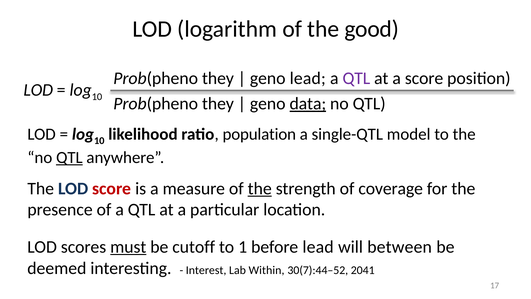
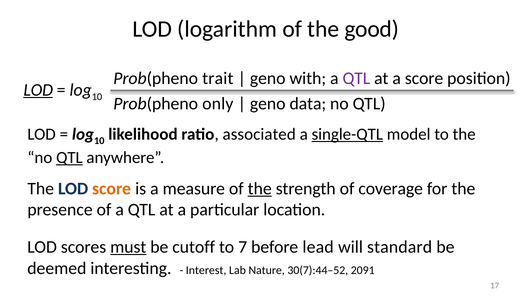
they: they -> trait (218, 78)
geno lead: lead -> with (308, 78)
LOD underline: none -> present (38, 90)
they: they -> only (218, 104)
data underline: present -> none (308, 104)
population: population -> associated (259, 134)
single-QTL underline: none -> present (347, 134)
score colour: red -> orange (112, 188)
1: 1 -> 7 (243, 247)
between: between -> standard (400, 247)
Within: Within -> Nature (267, 270)
2041: 2041 -> 2091 (363, 270)
